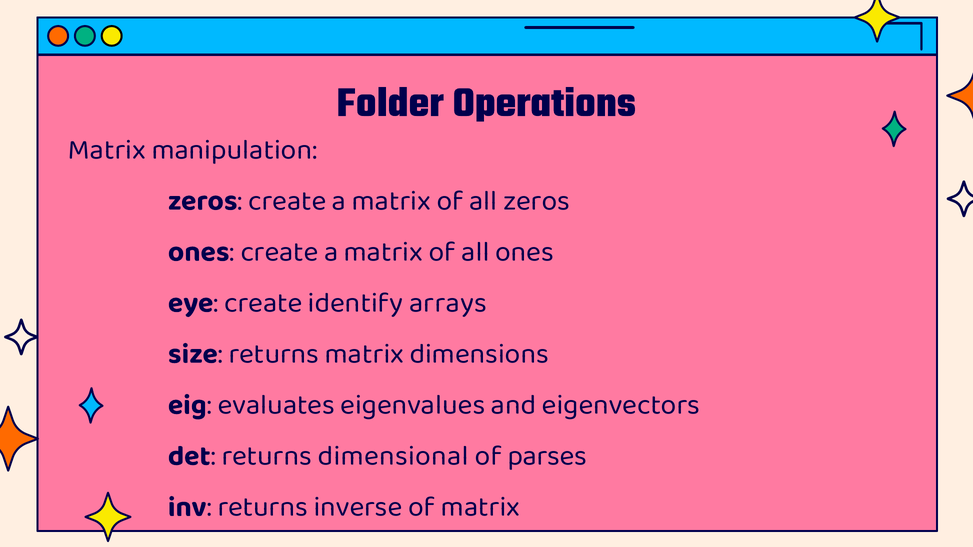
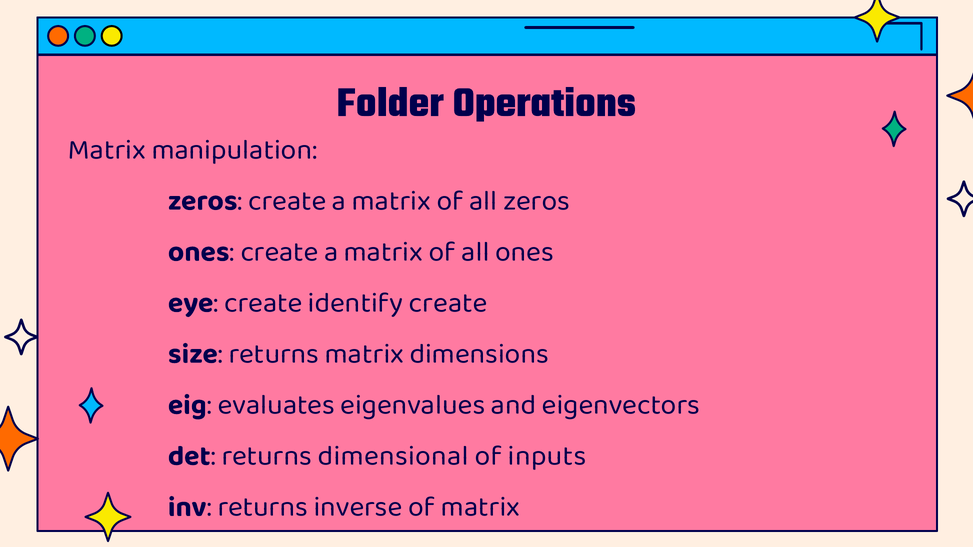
identify arrays: arrays -> create (448, 302)
parses: parses -> inputs (547, 456)
